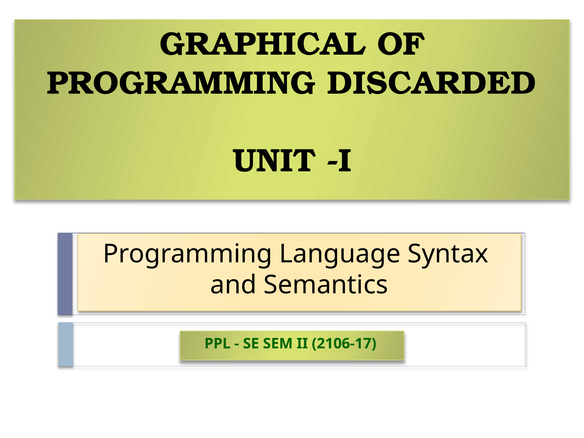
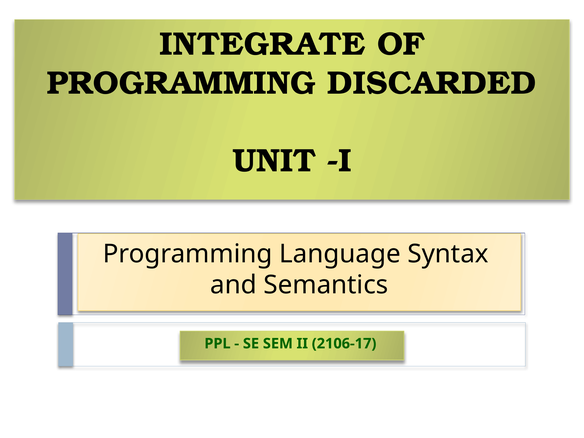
GRAPHICAL: GRAPHICAL -> INTEGRATE (262, 44)
